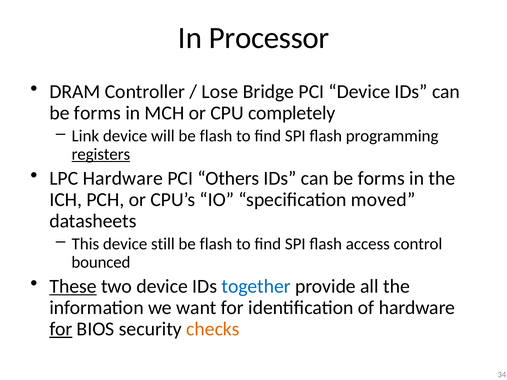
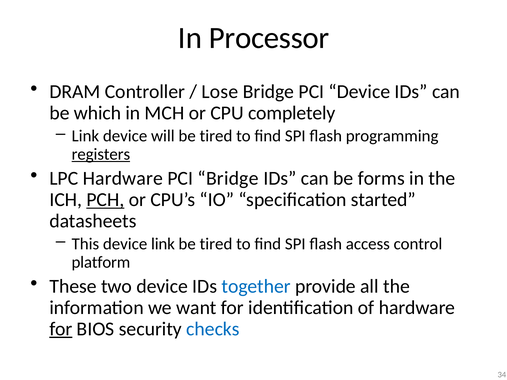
forms: forms -> which (98, 113)
will be flash: flash -> tired (216, 136)
PCI Others: Others -> Bridge (228, 178)
PCH underline: none -> present (105, 200)
moved: moved -> started (383, 200)
device still: still -> link (163, 244)
flash: flash -> tired (216, 244)
bounced: bounced -> platform (101, 262)
These underline: present -> none (73, 286)
checks colour: orange -> blue (213, 329)
